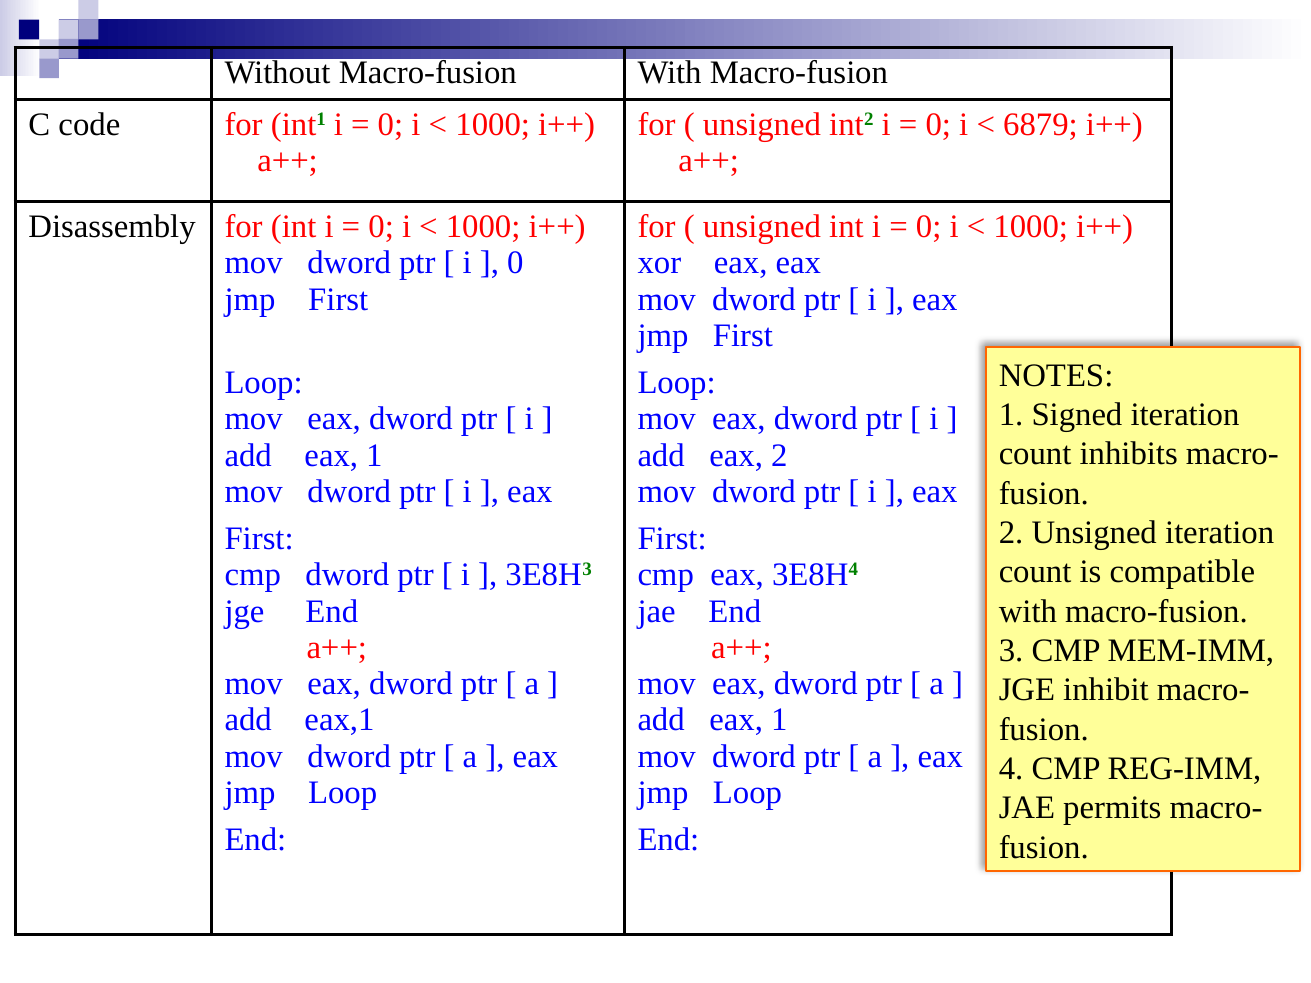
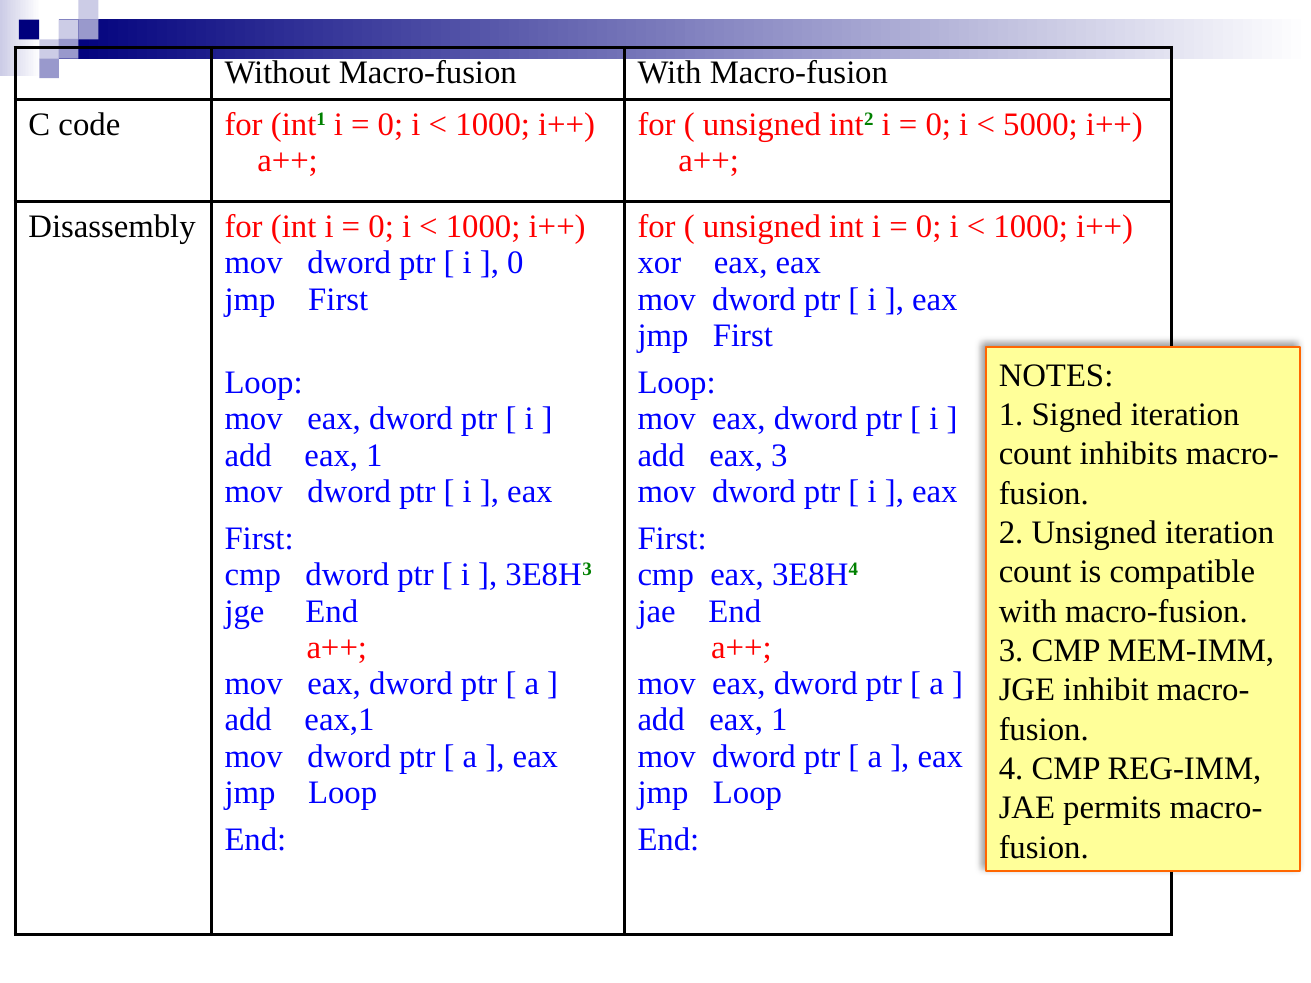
6879: 6879 -> 5000 (1040, 124)
eax 2: 2 -> 3 (779, 455)
